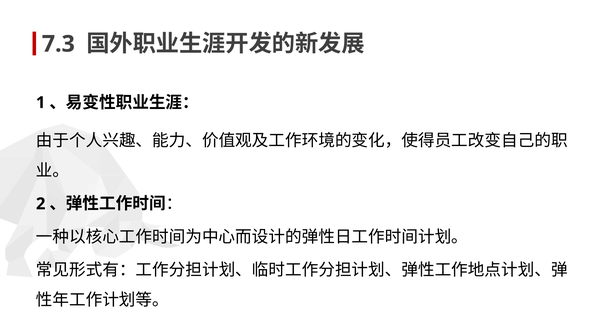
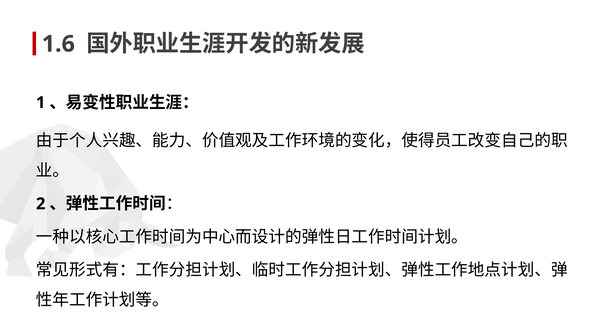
7.3: 7.3 -> 1.6 (58, 44)
